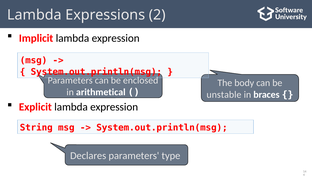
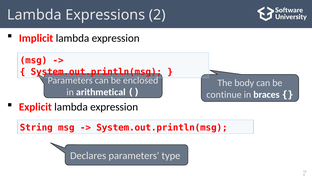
unstable: unstable -> continue (224, 94)
